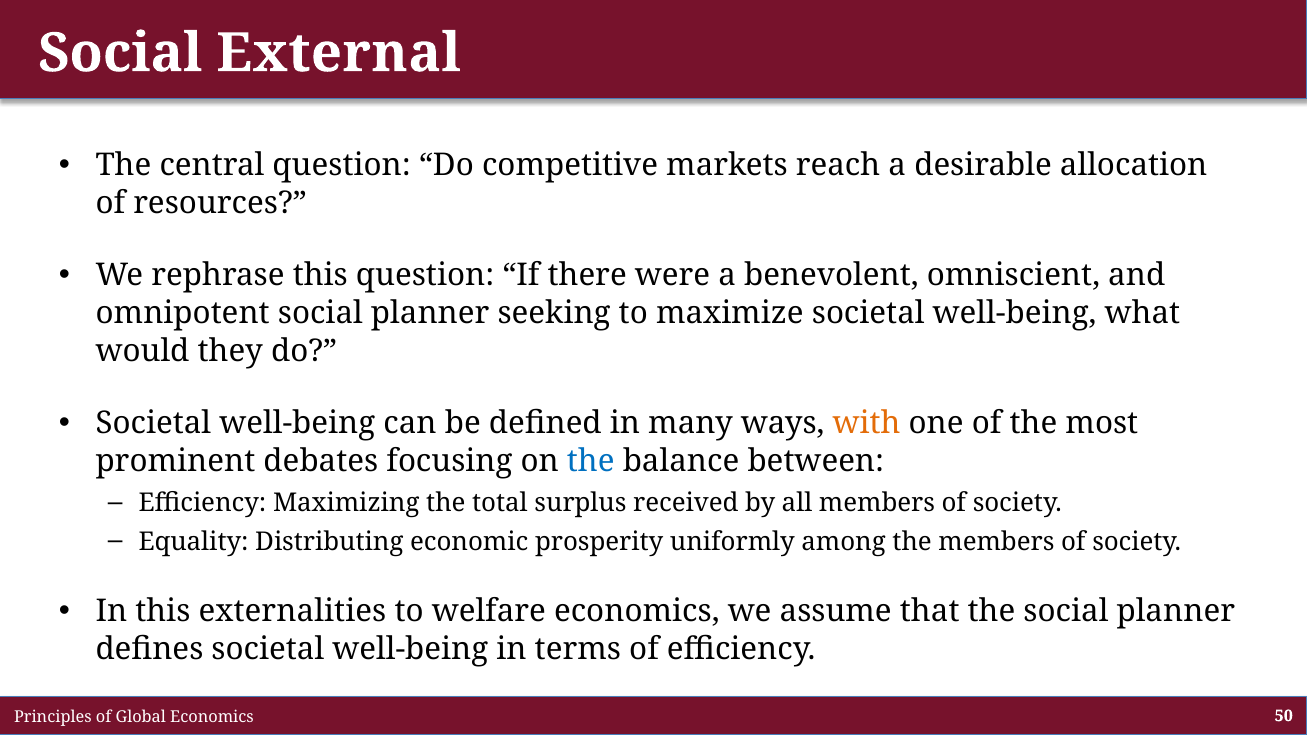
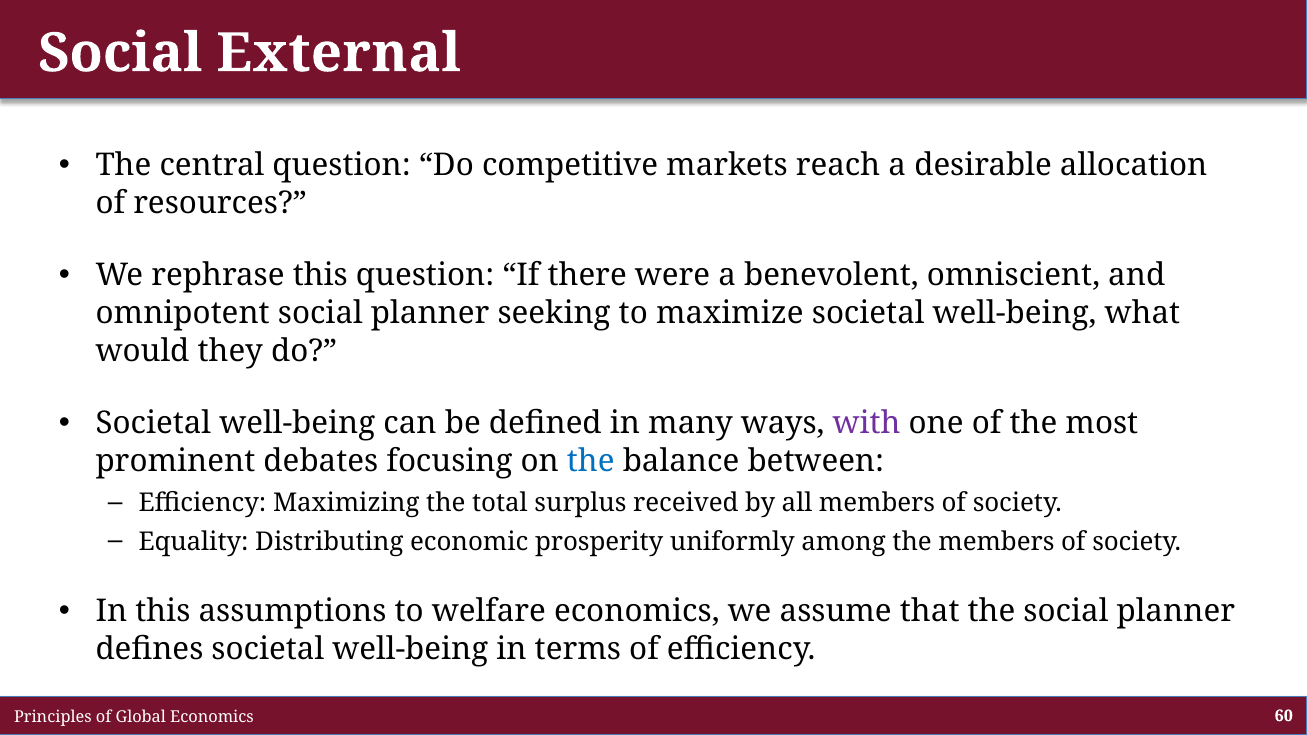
with colour: orange -> purple (867, 424)
externalities: externalities -> assumptions (292, 612)
50: 50 -> 60 (1284, 716)
